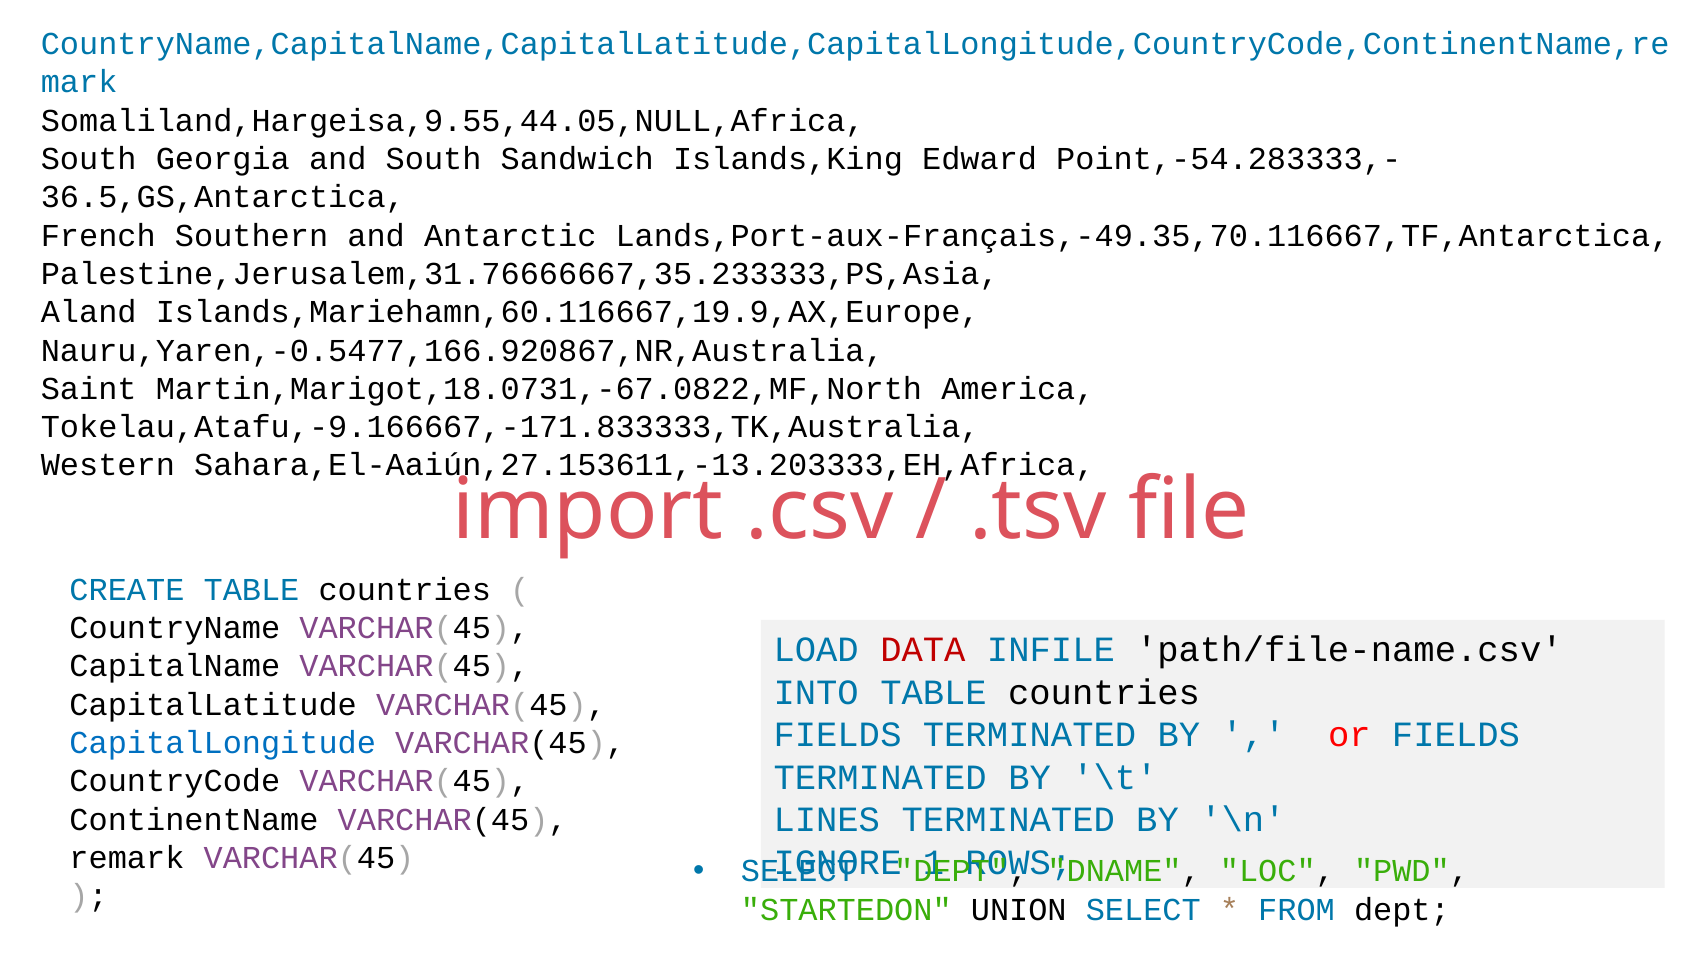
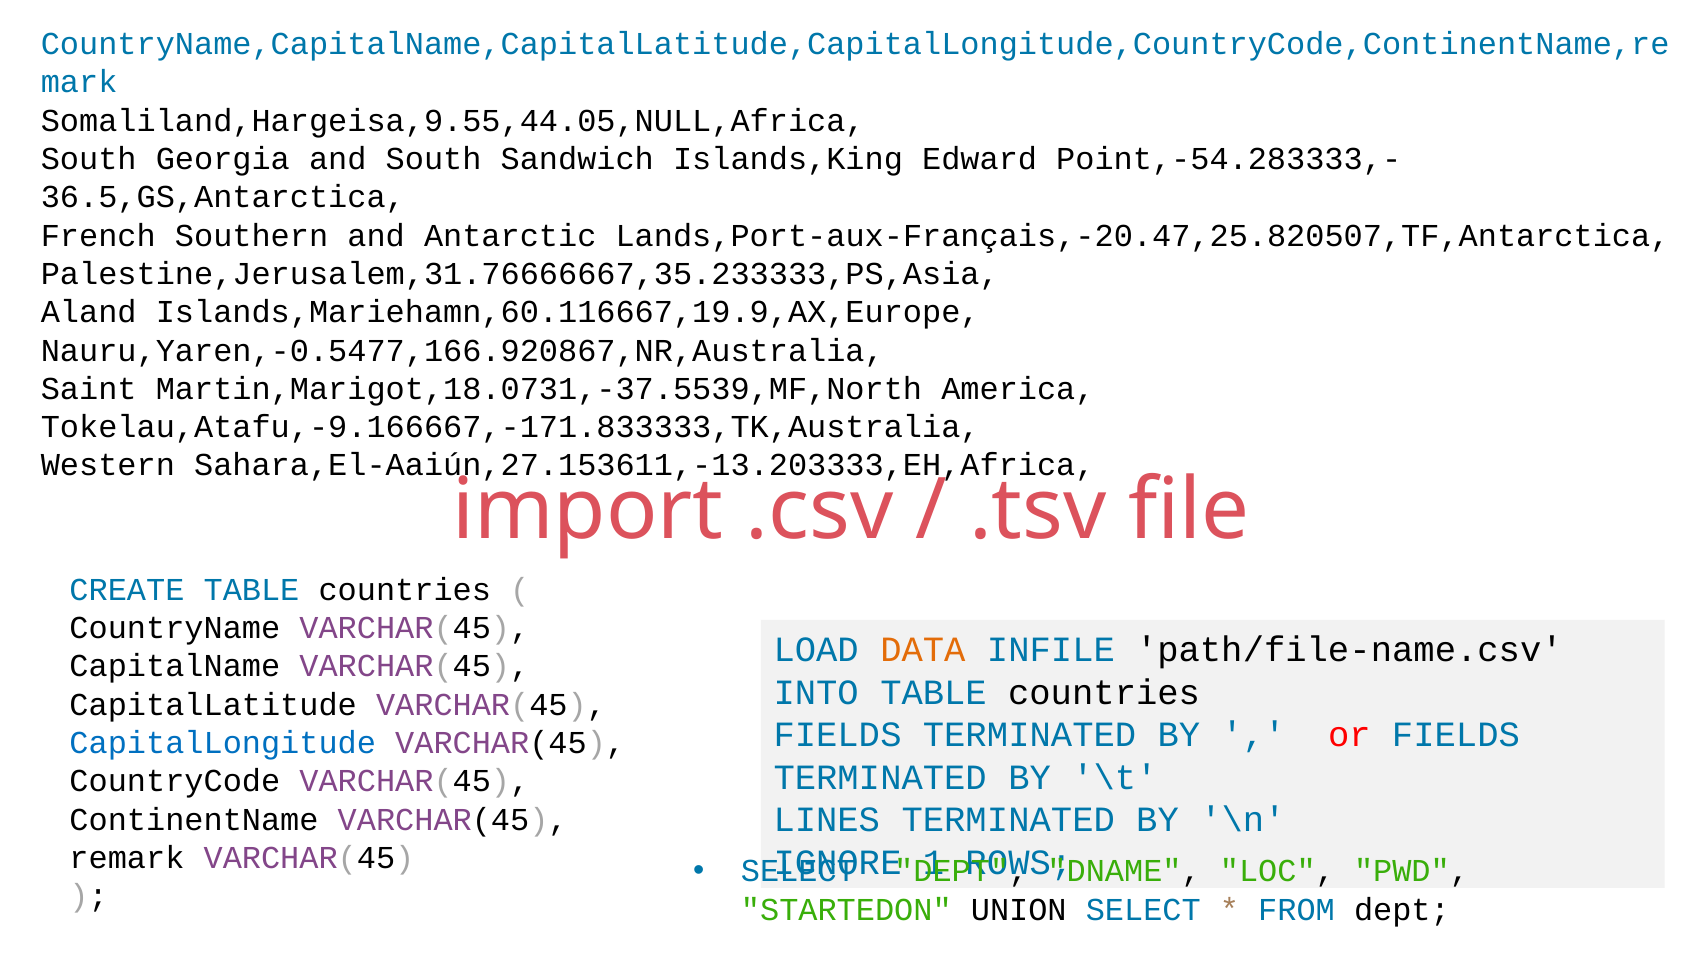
Lands,Port-aux-Français,-49.35,70.116667,TF,Antarctica: Lands,Port-aux-Français,-49.35,70.116667,TF,Antarctica -> Lands,Port-aux-Français,-20.47,25.820507,TF,Antarctica (1143, 236)
Martin,Marigot,18.0731,-67.0822,MF,North: Martin,Marigot,18.0731,-67.0822,MF,North -> Martin,Marigot,18.0731,-37.5539,MF,North (539, 389)
DATA colour: red -> orange (923, 650)
